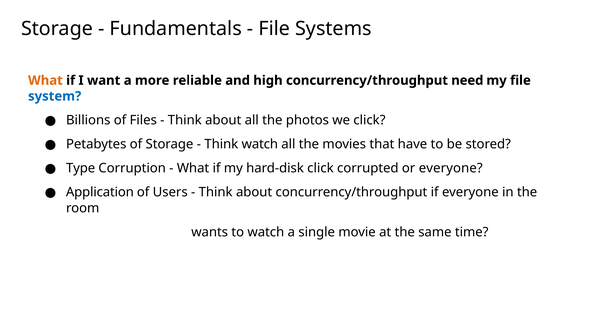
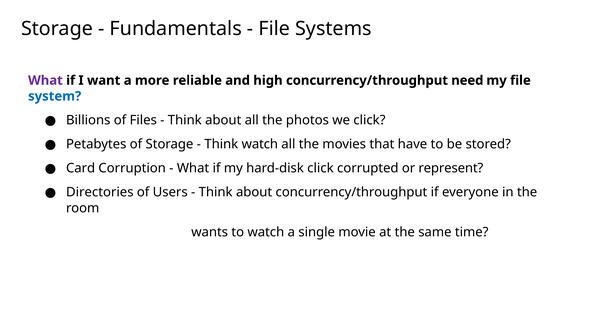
What colour: orange -> purple (45, 80)
Type: Type -> Card (81, 168)
or everyone: everyone -> represent (451, 168)
Application: Application -> Directories (100, 192)
